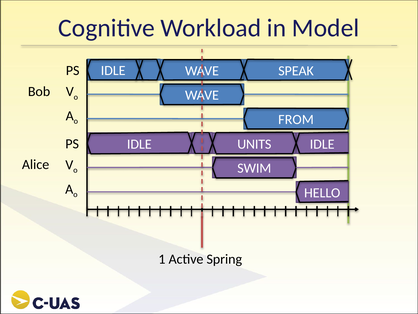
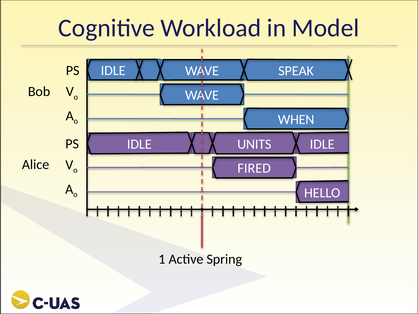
FROM: FROM -> WHEN (296, 120)
SWIM: SWIM -> FIRED (254, 168)
